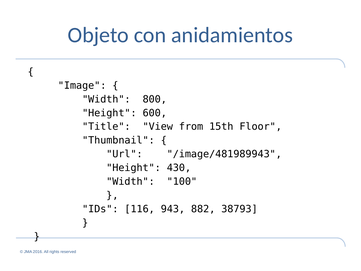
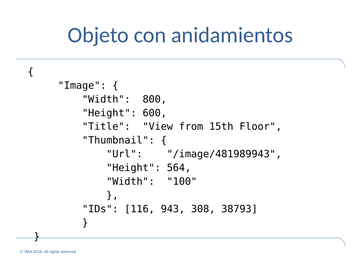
430: 430 -> 564 (179, 168)
882: 882 -> 308 (203, 209)
